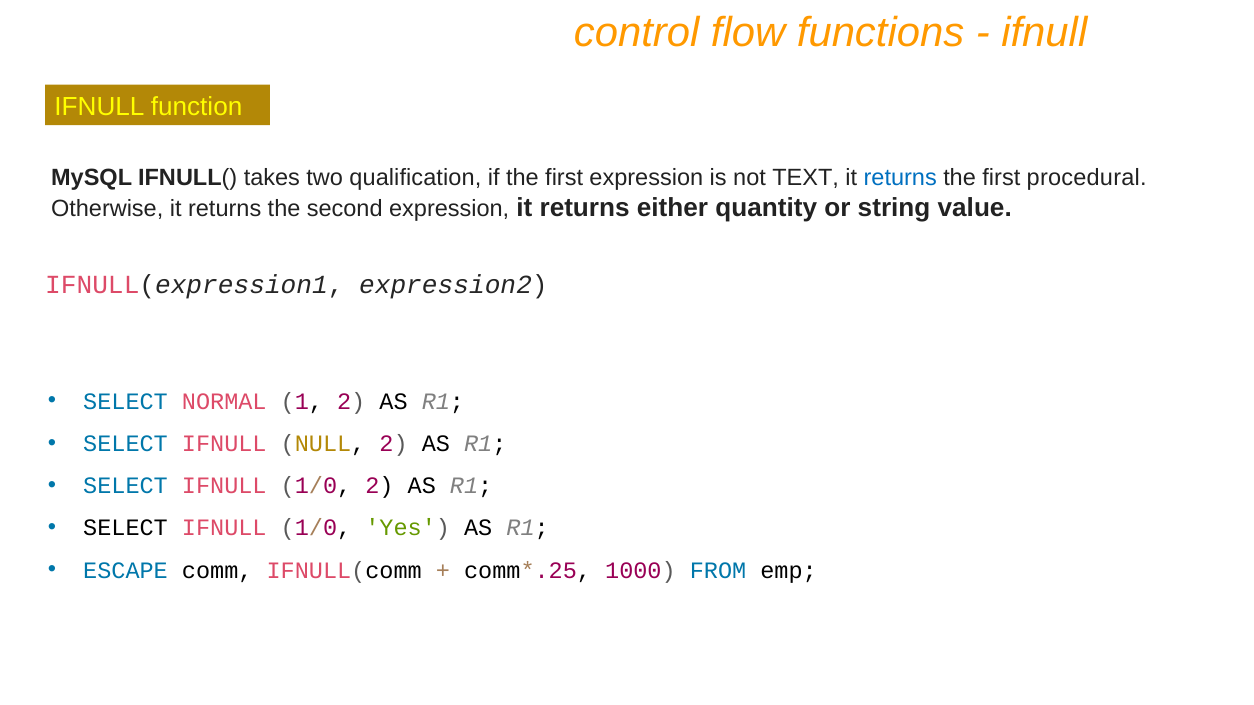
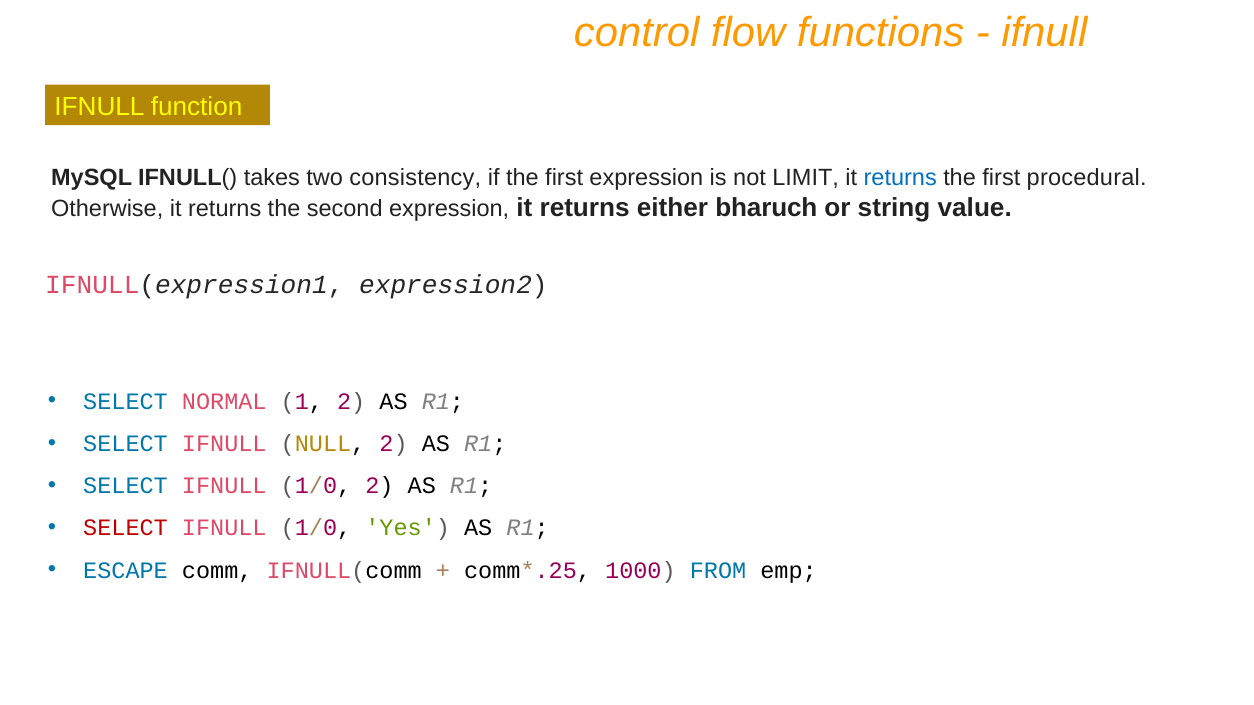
qualification: qualification -> consistency (415, 178)
TEXT: TEXT -> LIMIT (806, 178)
quantity: quantity -> bharuch (766, 208)
SELECT colour: black -> red (126, 528)
